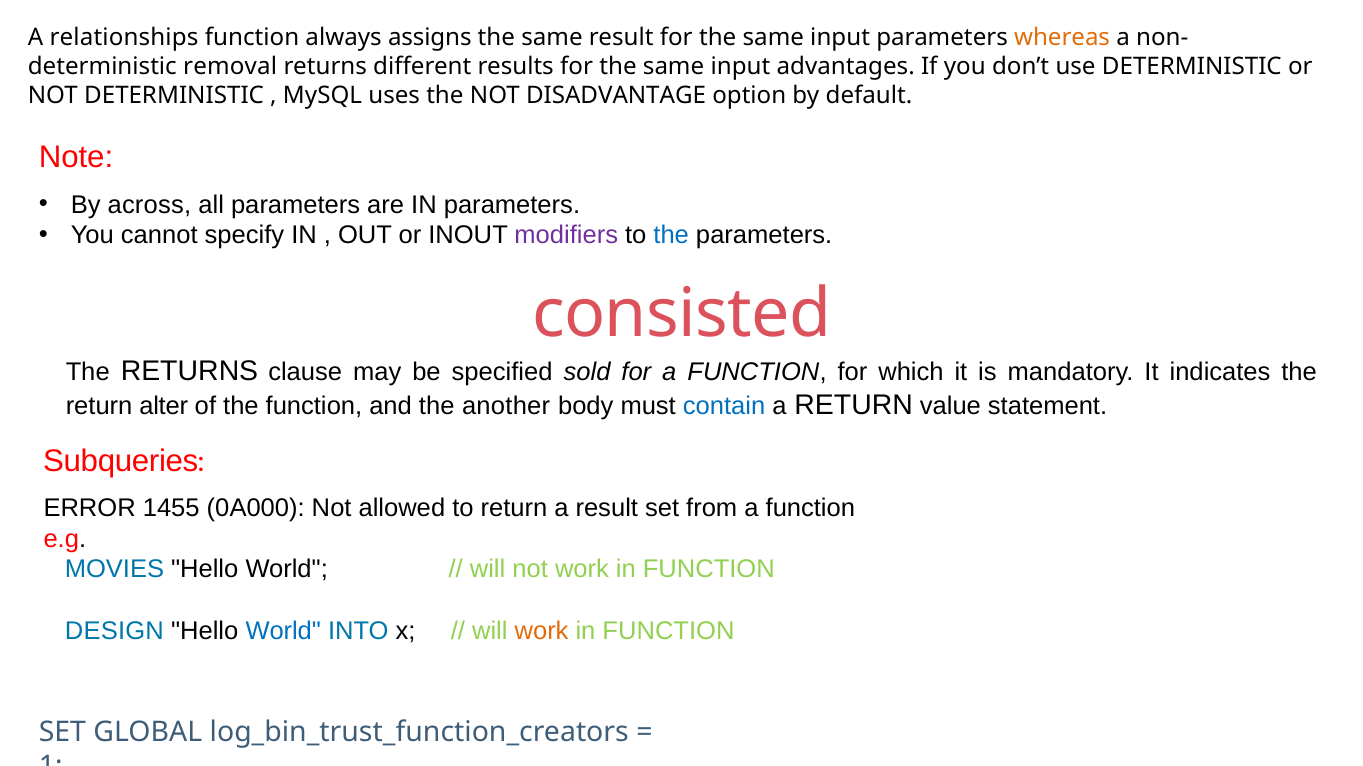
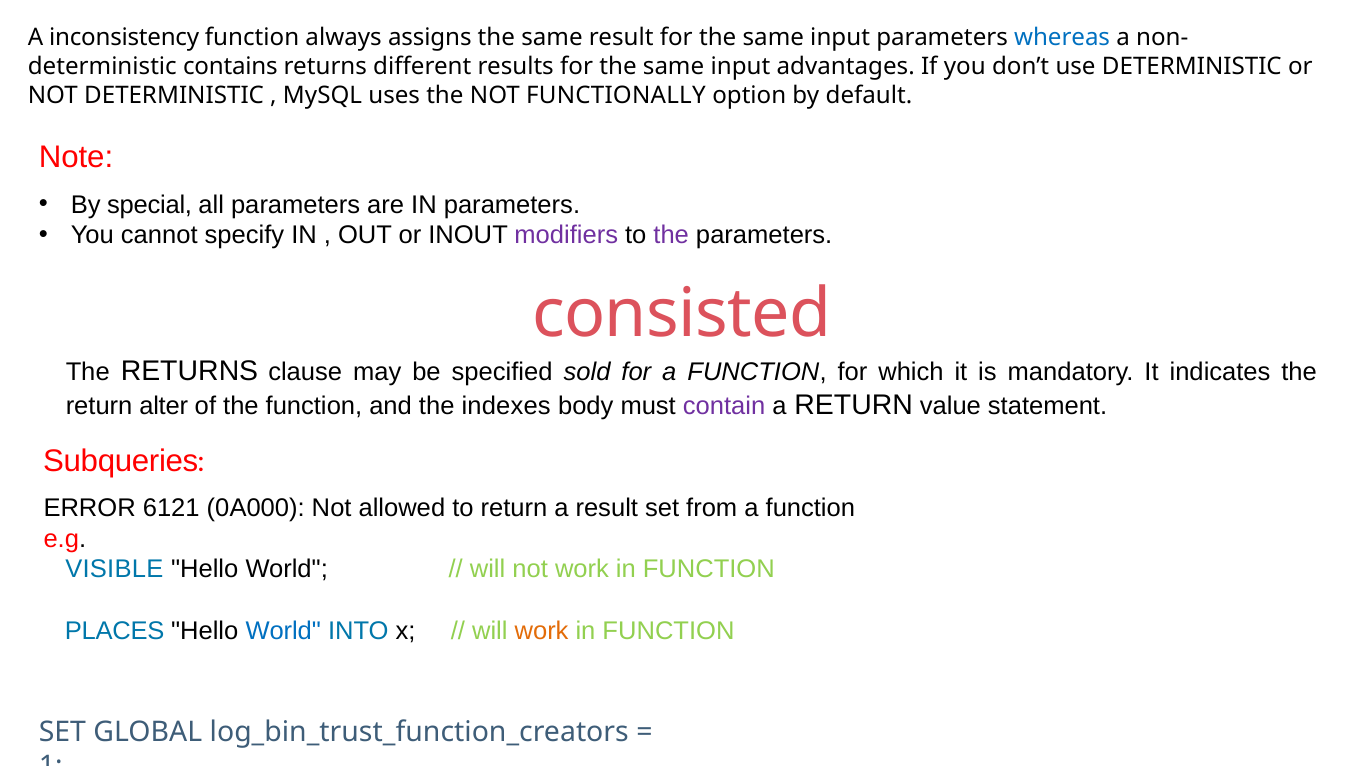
relationships: relationships -> inconsistency (124, 38)
whereas colour: orange -> blue (1062, 38)
removal: removal -> contains (230, 67)
DISADVANTAGE: DISADVANTAGE -> FUNCTIONALLY (616, 96)
across: across -> special (150, 205)
the colour: blue -> purple (671, 236)
another: another -> indexes (506, 406)
contain colour: blue -> purple (724, 406)
1455: 1455 -> 6121 (171, 509)
MOVIES: MOVIES -> VISIBLE (114, 570)
DESIGN: DESIGN -> PLACES (115, 631)
